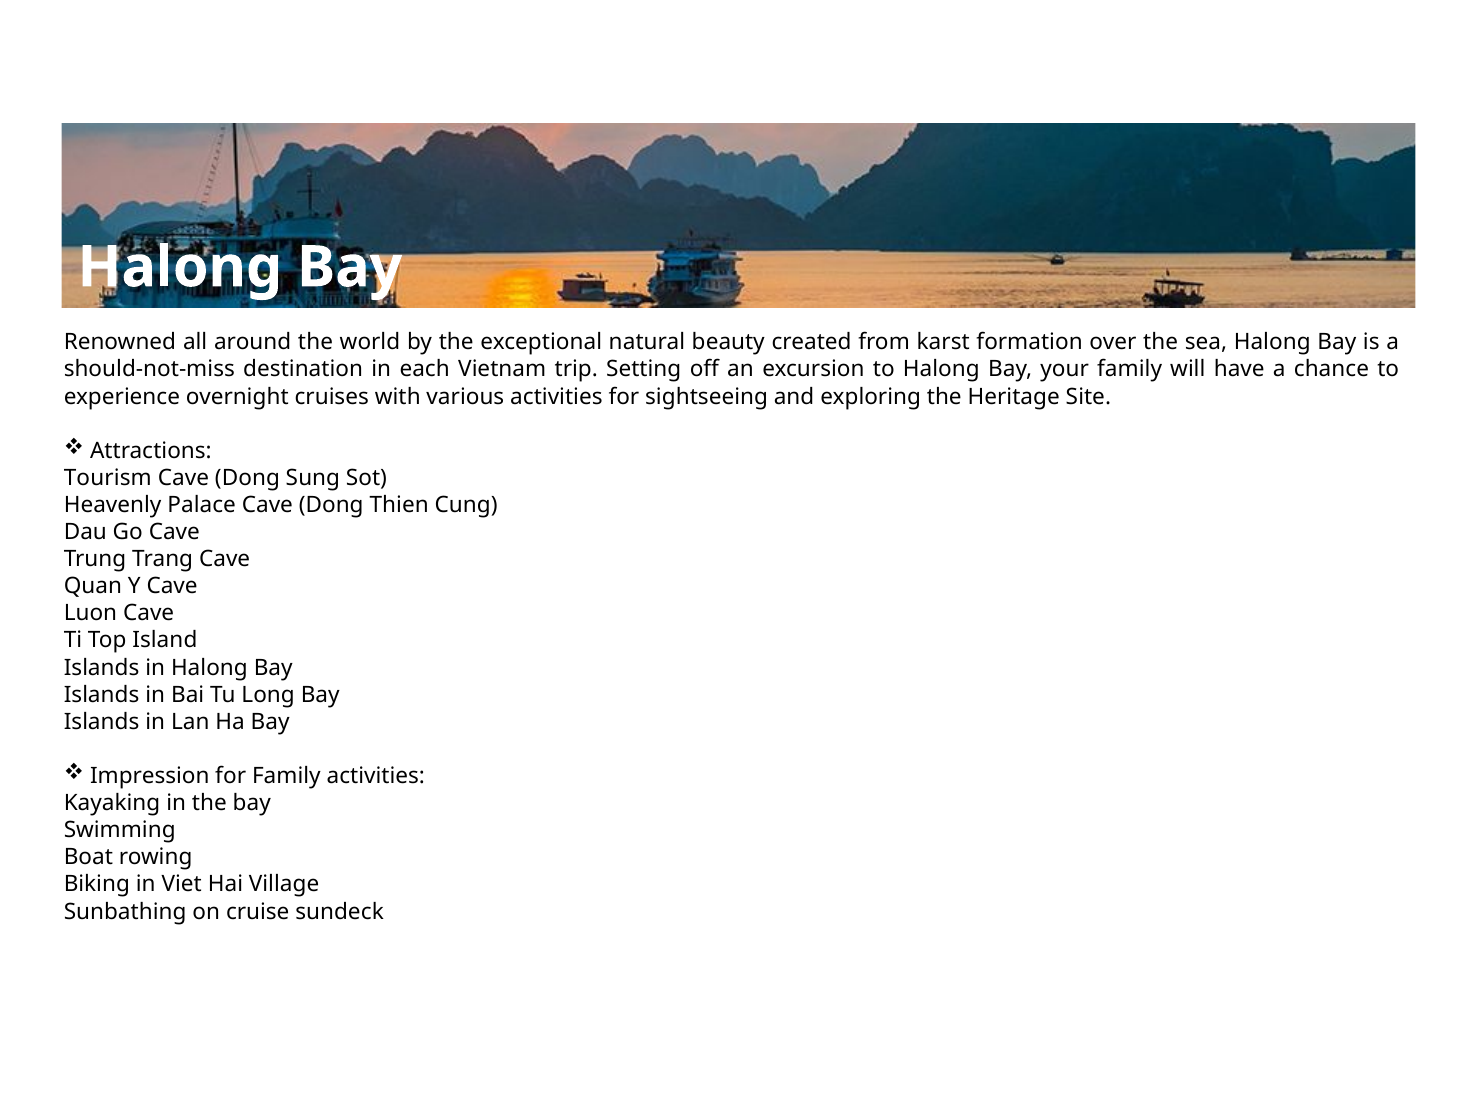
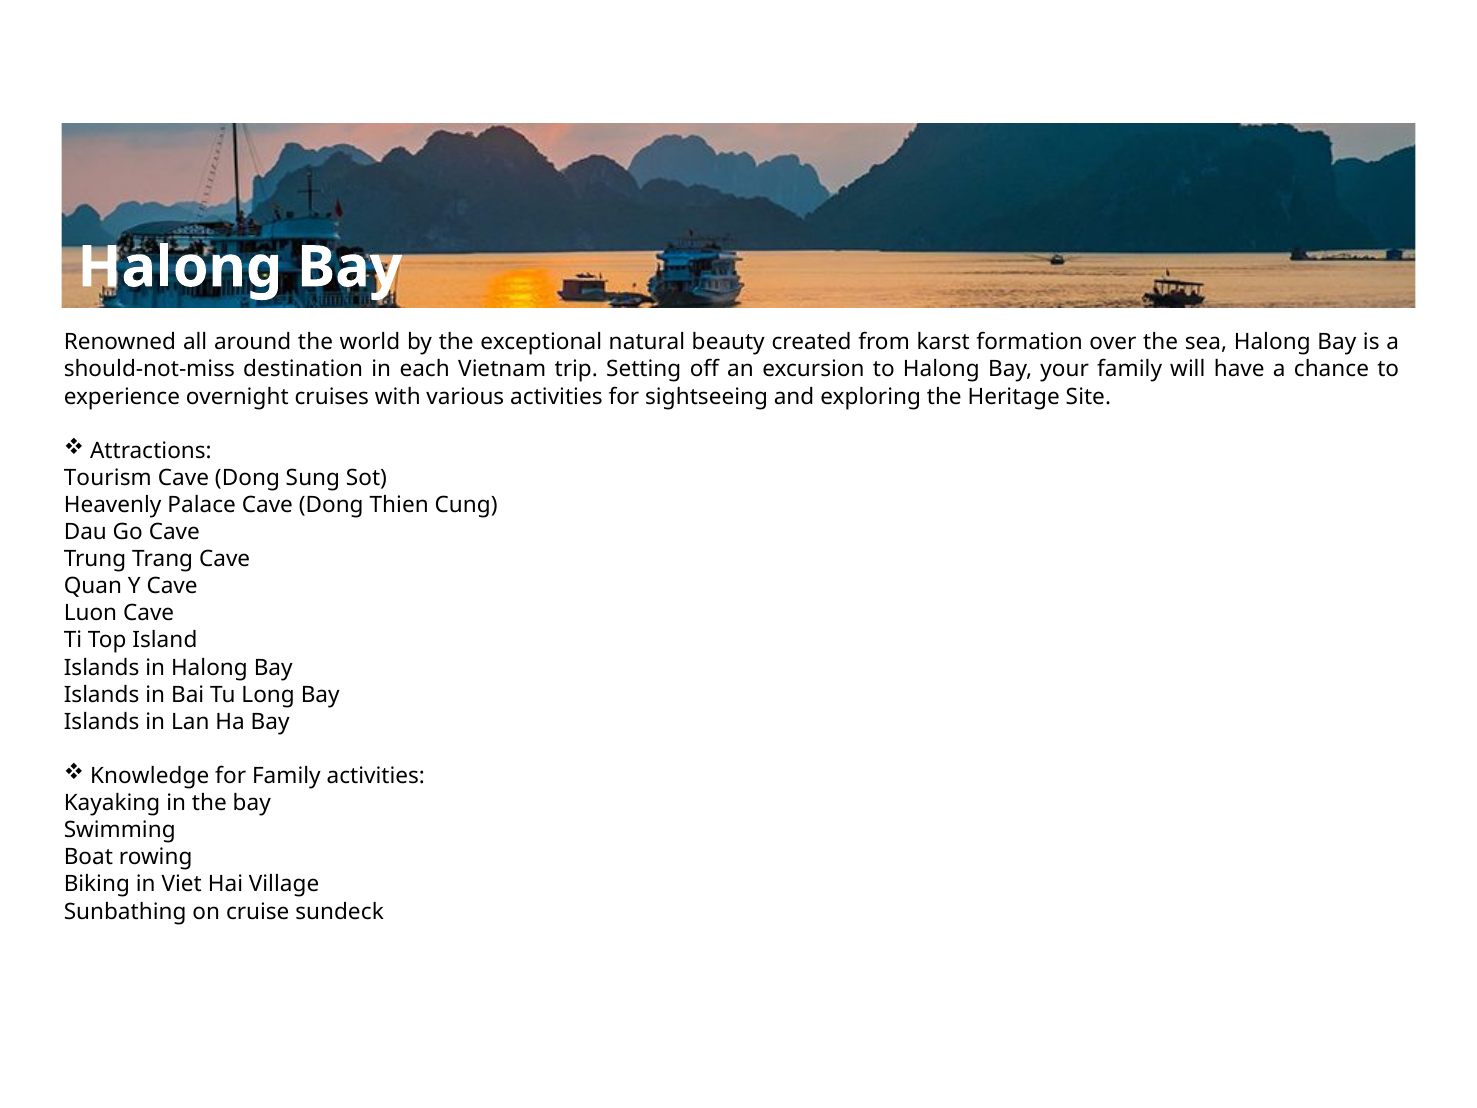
Impression: Impression -> Knowledge (150, 776)
